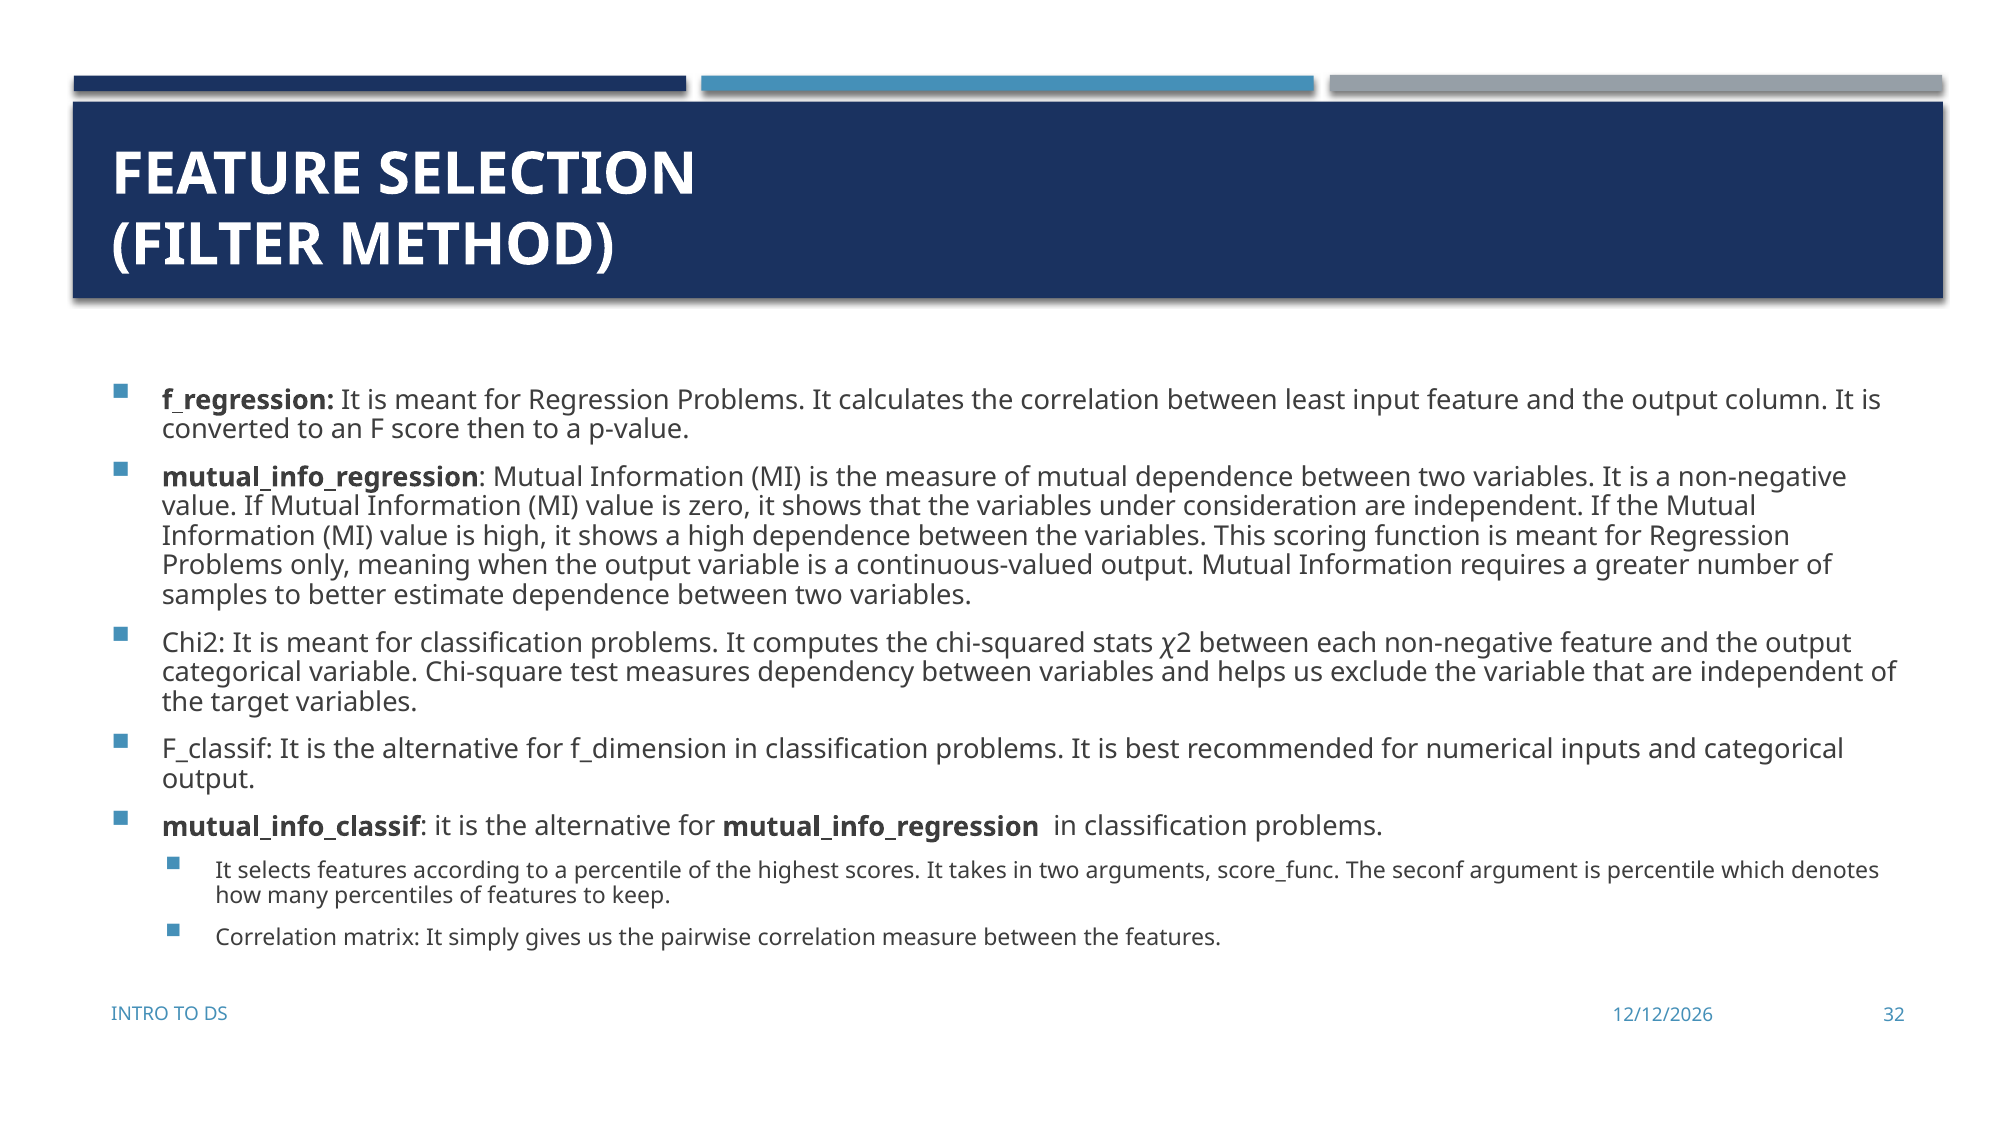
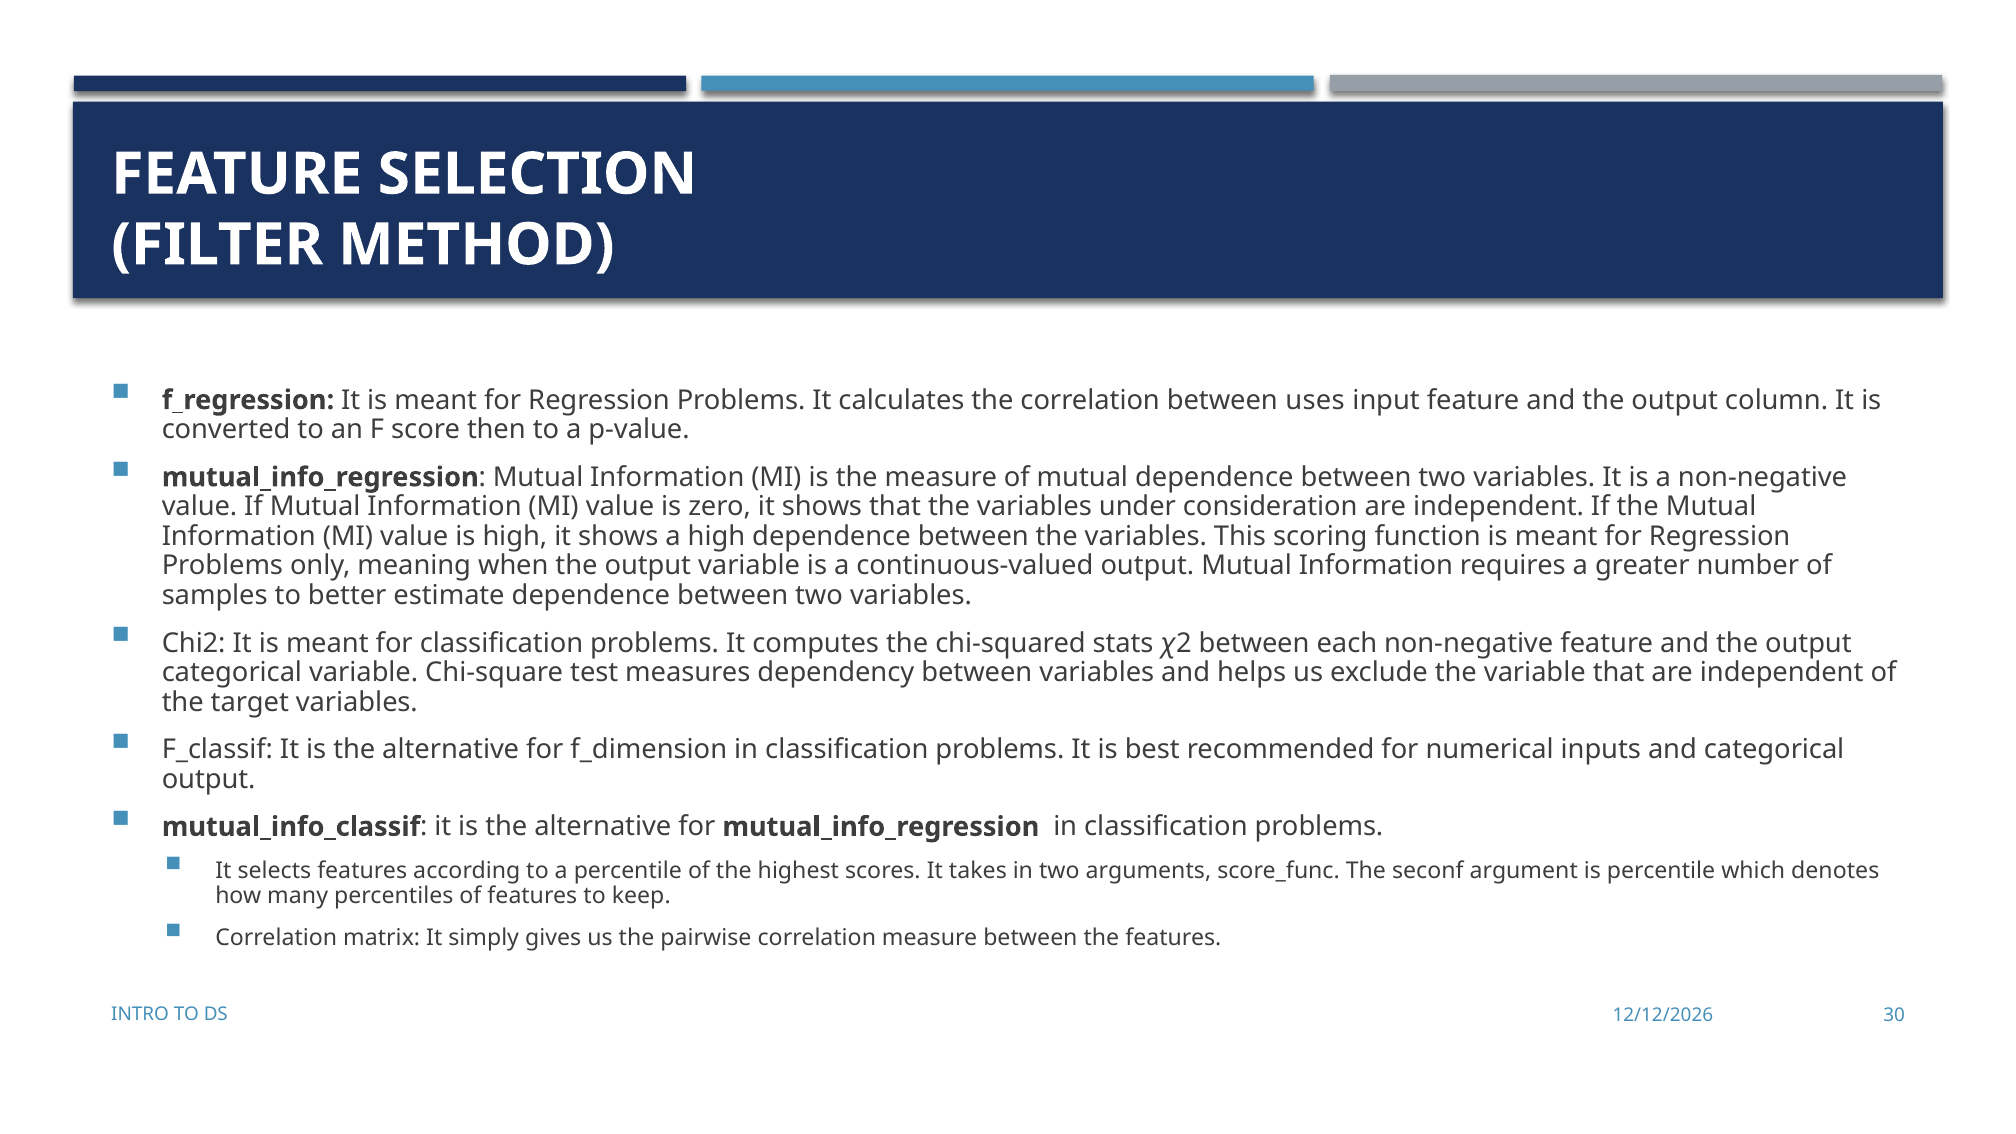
least: least -> uses (1315, 400)
32: 32 -> 30 (1894, 1015)
